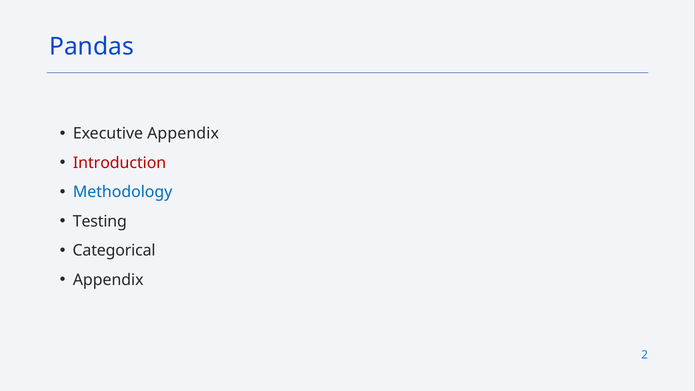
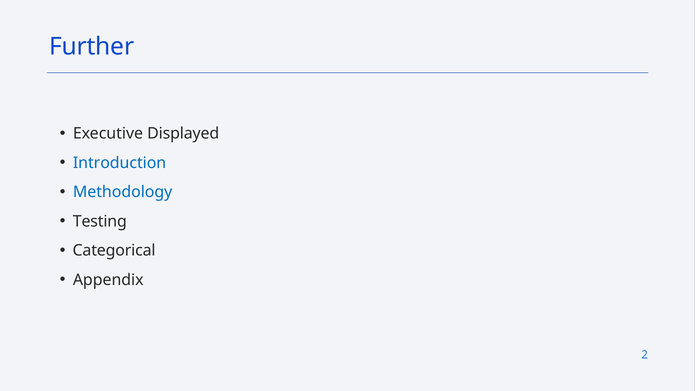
Pandas: Pandas -> Further (92, 46)
Executive Appendix: Appendix -> Displayed (183, 134)
Introduction colour: red -> blue (120, 163)
